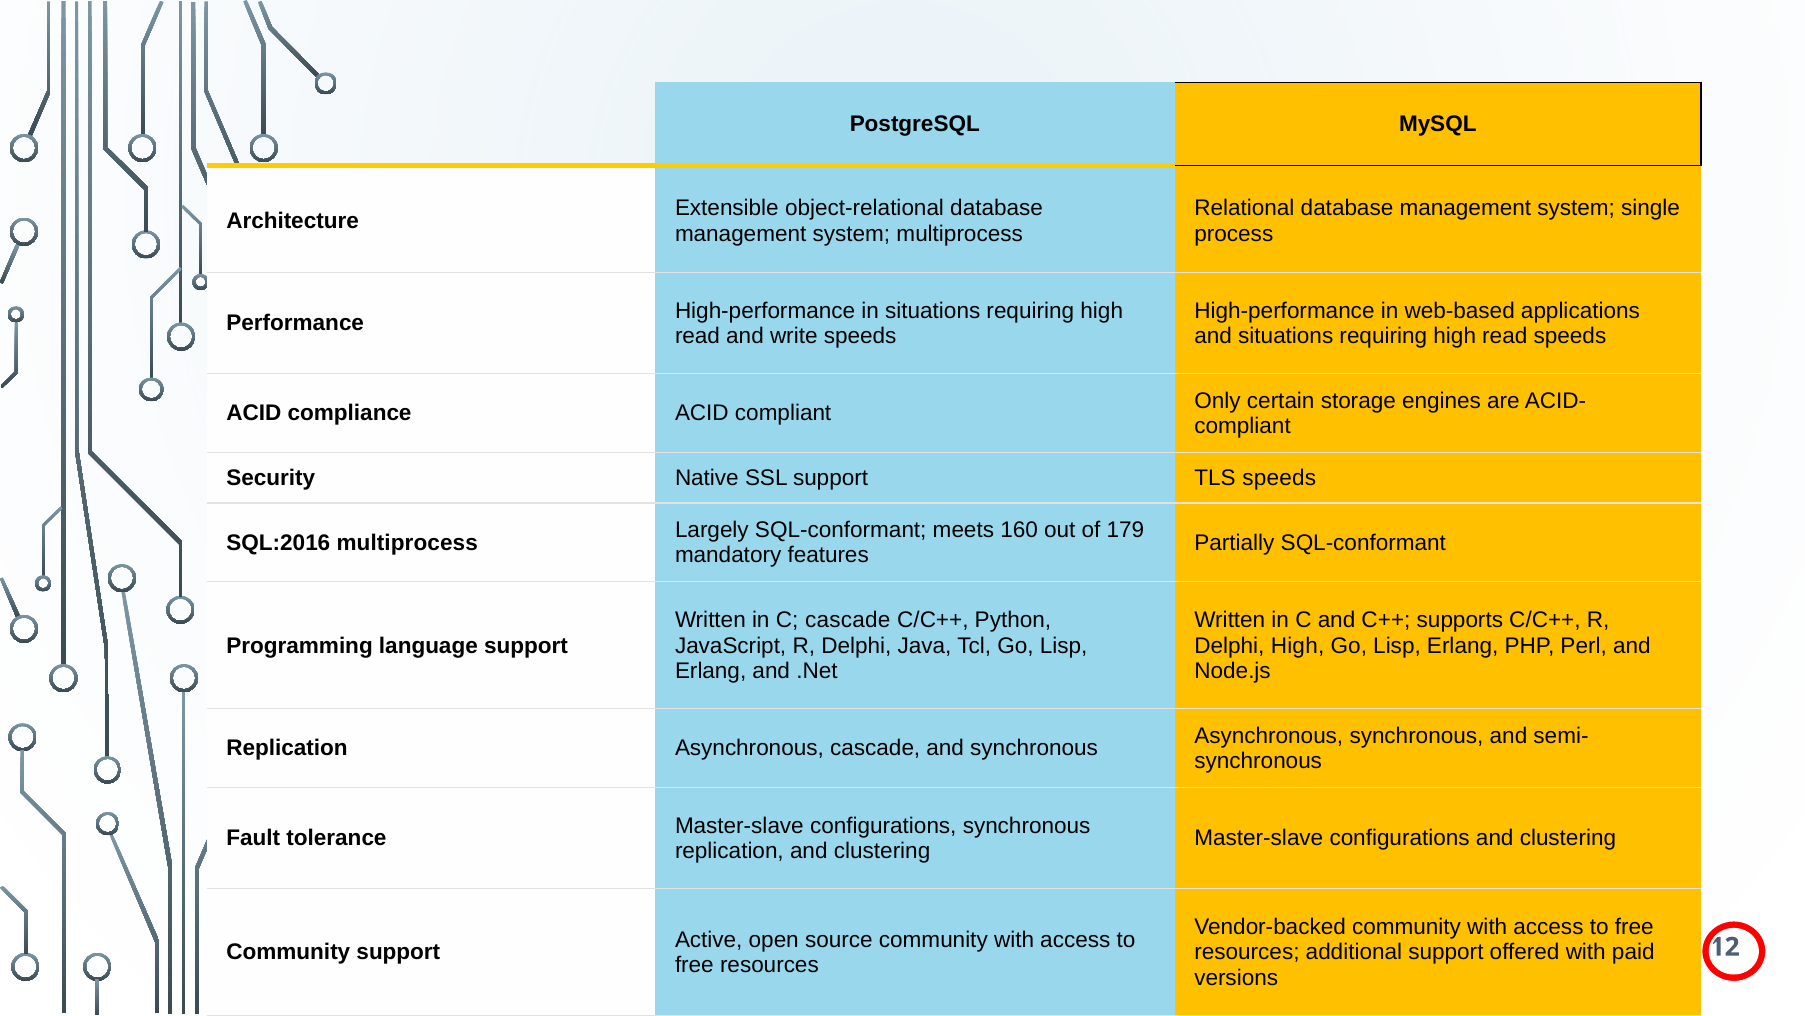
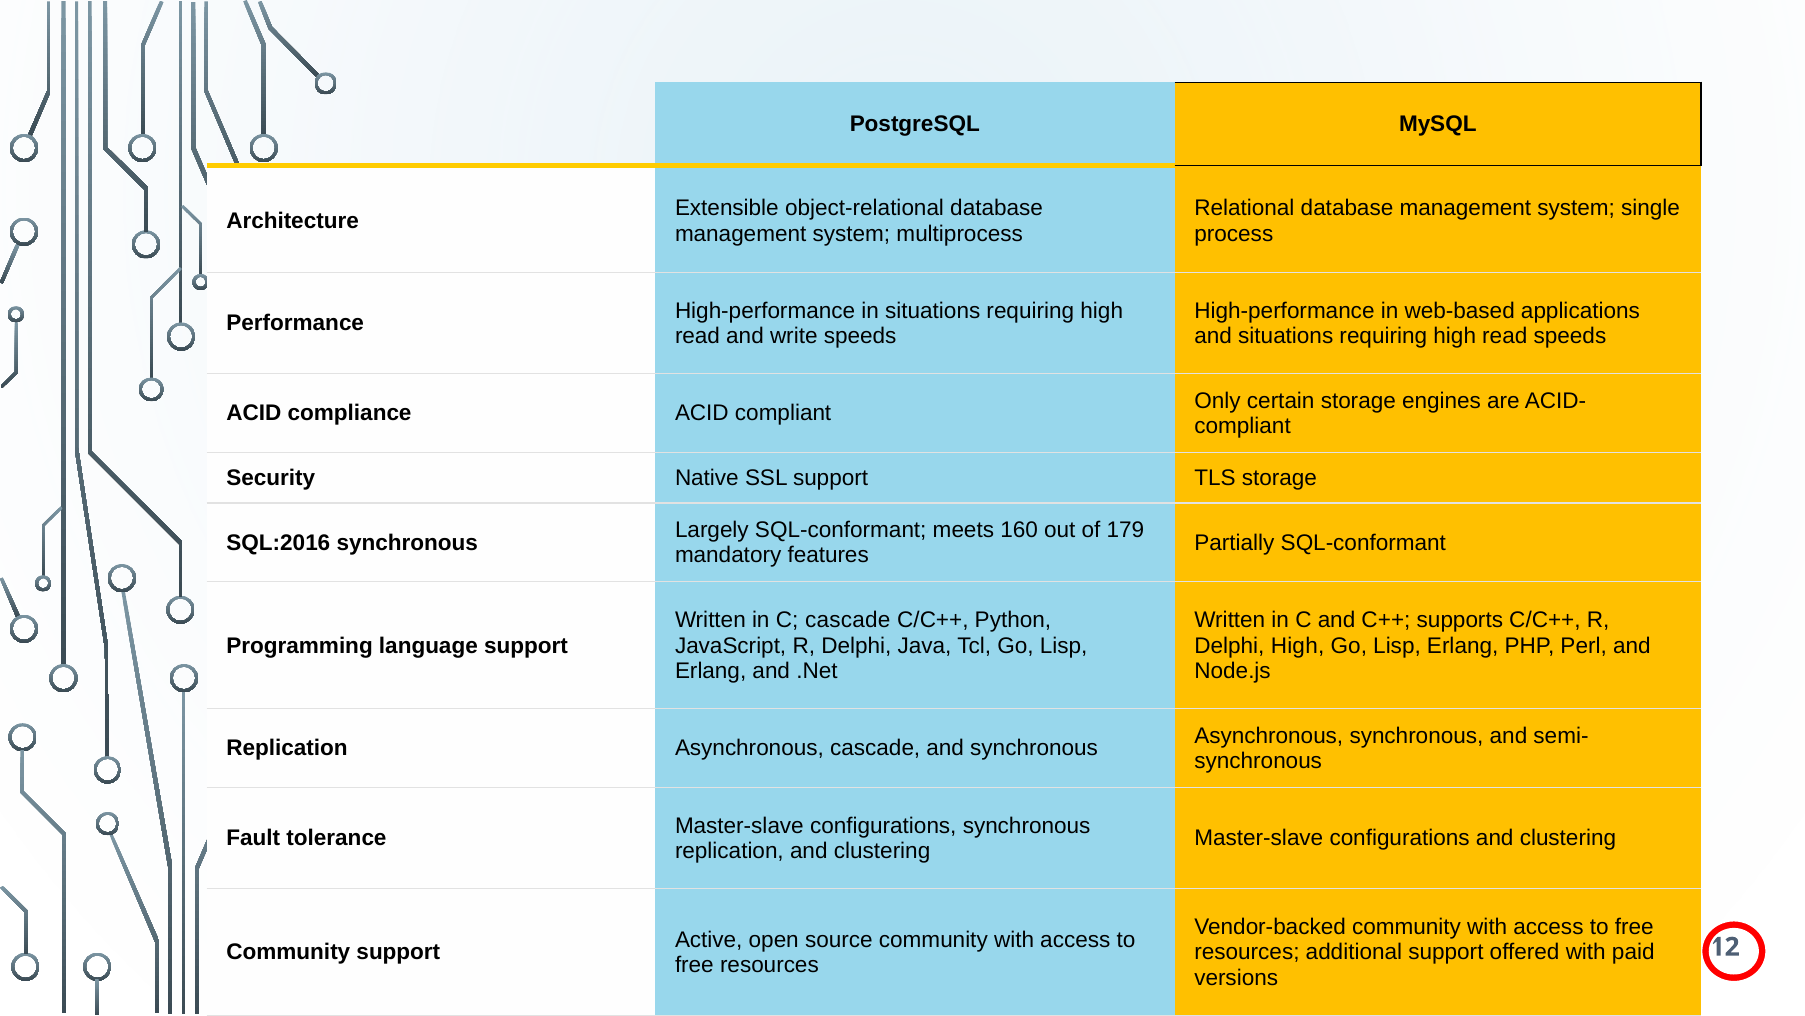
TLS speeds: speeds -> storage (1279, 478)
SQL:2016 multiprocess: multiprocess -> synchronous (407, 542)
